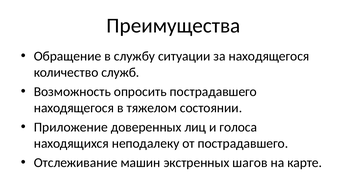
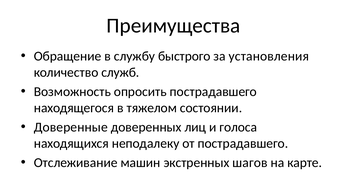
ситуации: ситуации -> быстрого (184, 56)
за находящегося: находящегося -> установления (269, 56)
Приложение: Приложение -> Доверенные (71, 127)
